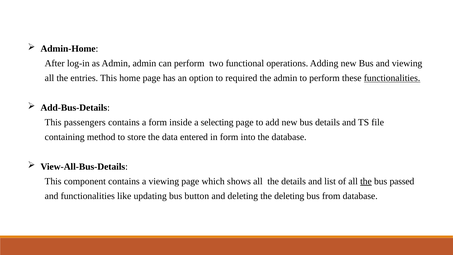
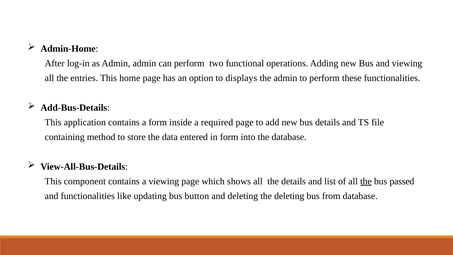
required: required -> displays (241, 78)
functionalities underline: present -> none (392, 78)
passengers: passengers -> application (85, 122)
selecting: selecting -> required (217, 122)
